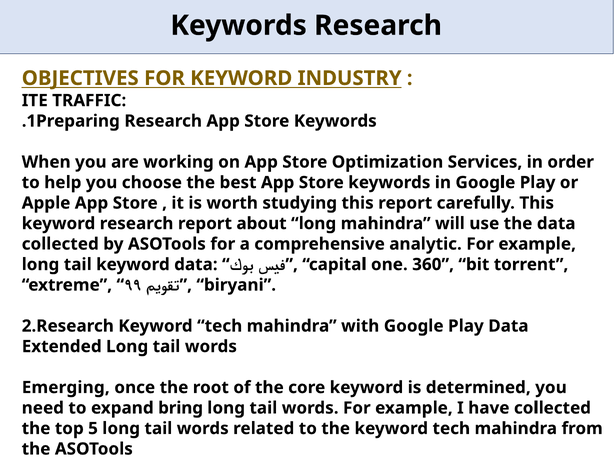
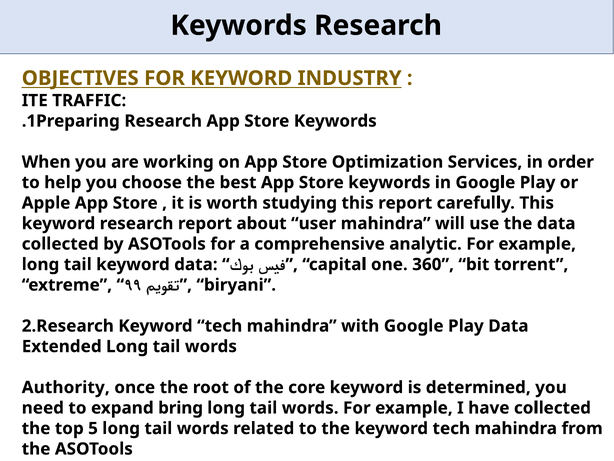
about long: long -> user (314, 223)
Emerging: Emerging -> Authority (66, 387)
